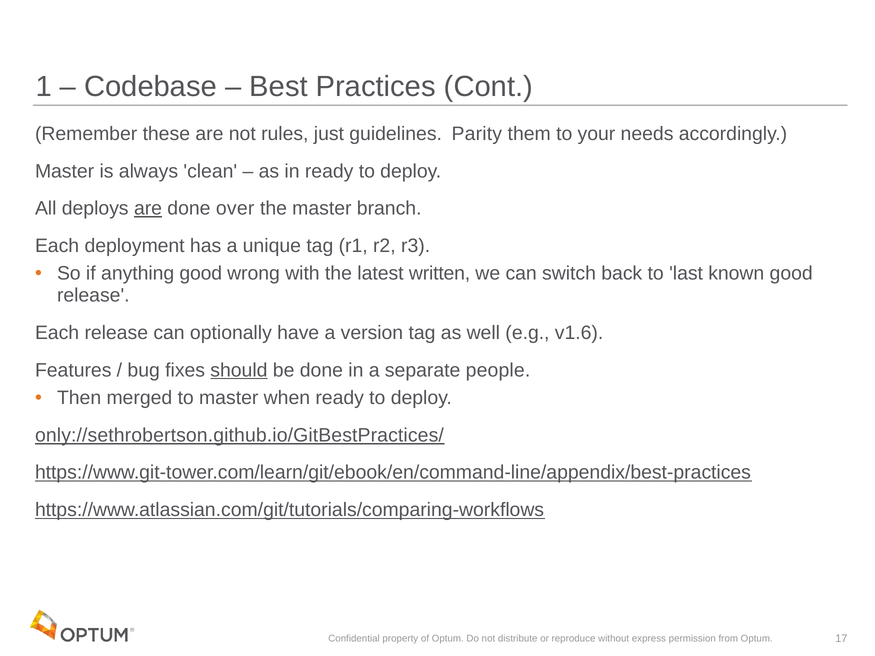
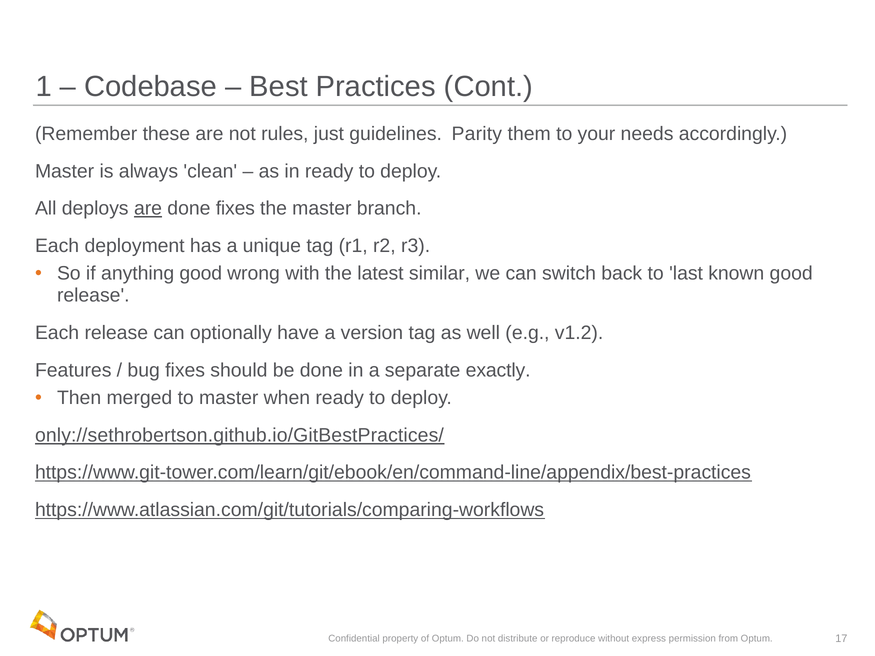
done over: over -> fixes (235, 209)
written: written -> similar (440, 273)
v1.6: v1.6 -> v1.2 (579, 333)
should underline: present -> none (239, 370)
people: people -> exactly (498, 370)
